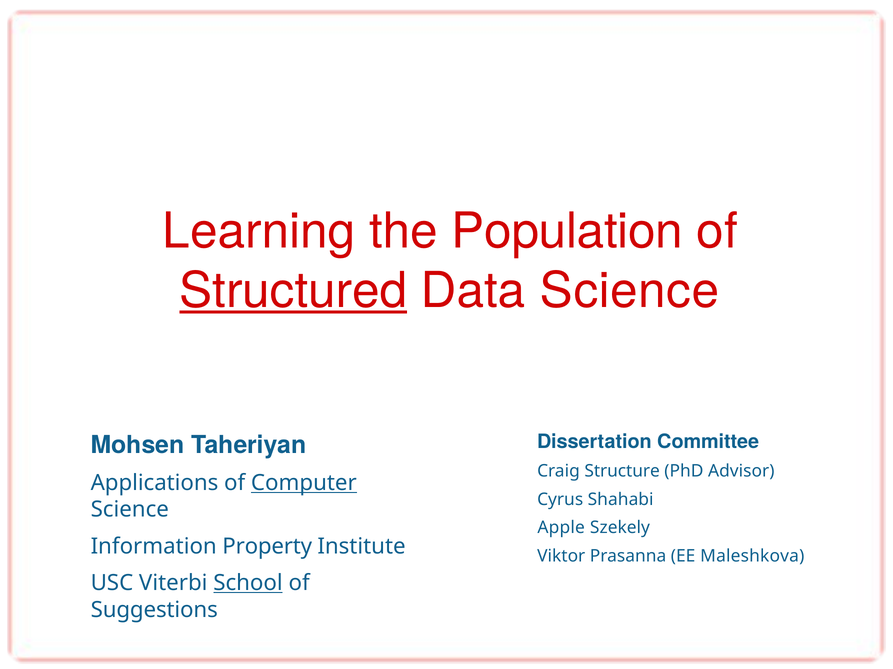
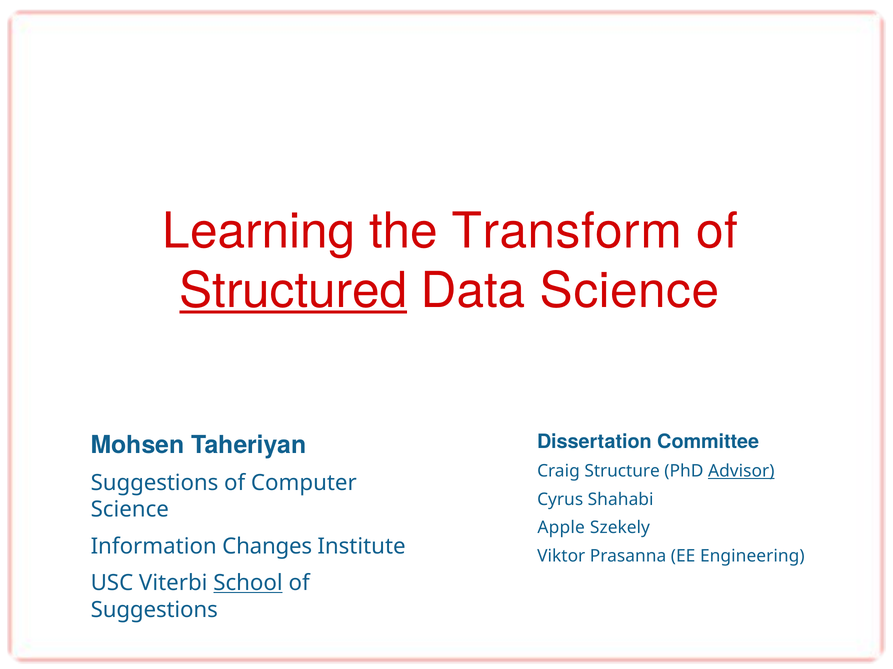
Population: Population -> Transform (567, 232)
Advisor underline: none -> present (741, 472)
Applications: Applications -> Suggestions (154, 483)
Computer underline: present -> none (304, 483)
Property: Property -> Changes (267, 547)
Maleshkova: Maleshkova -> Engineering (752, 557)
